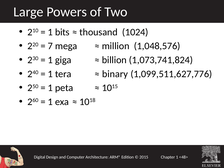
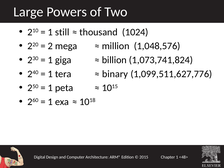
bits: bits -> still (62, 32)
7: 7 -> 2 (50, 46)
